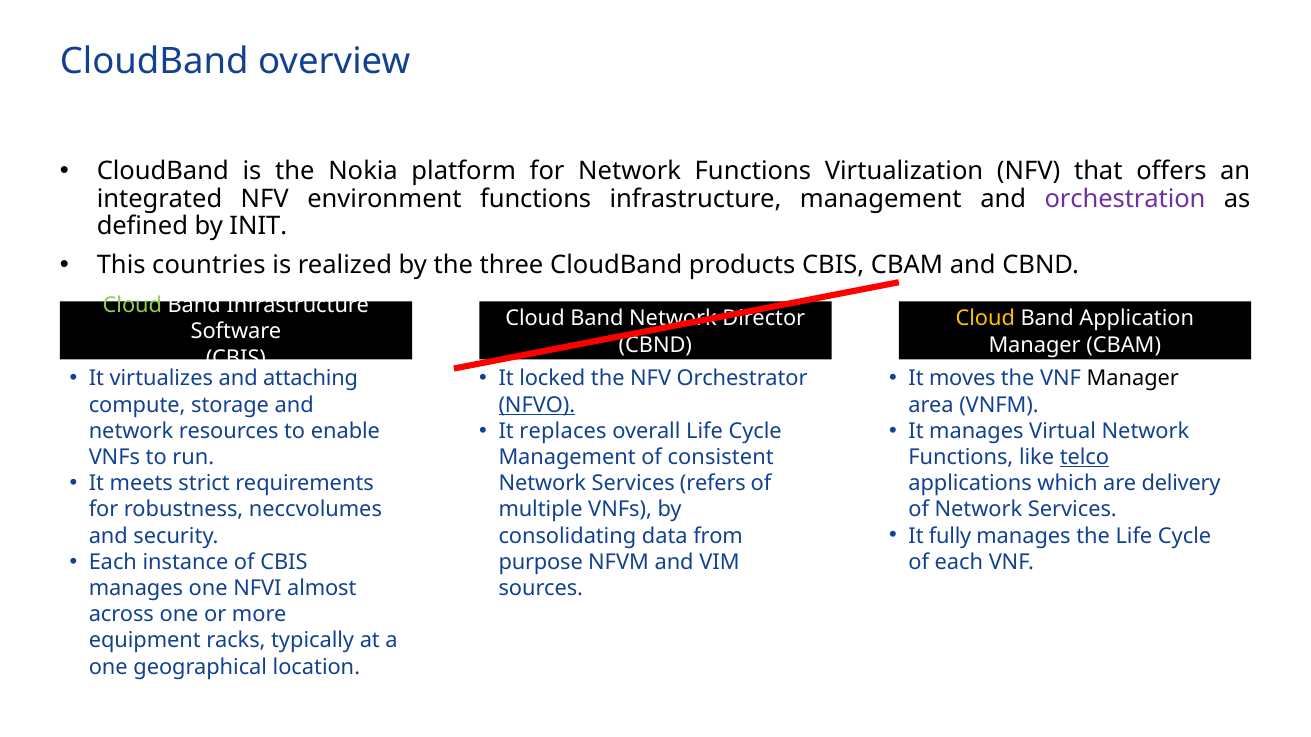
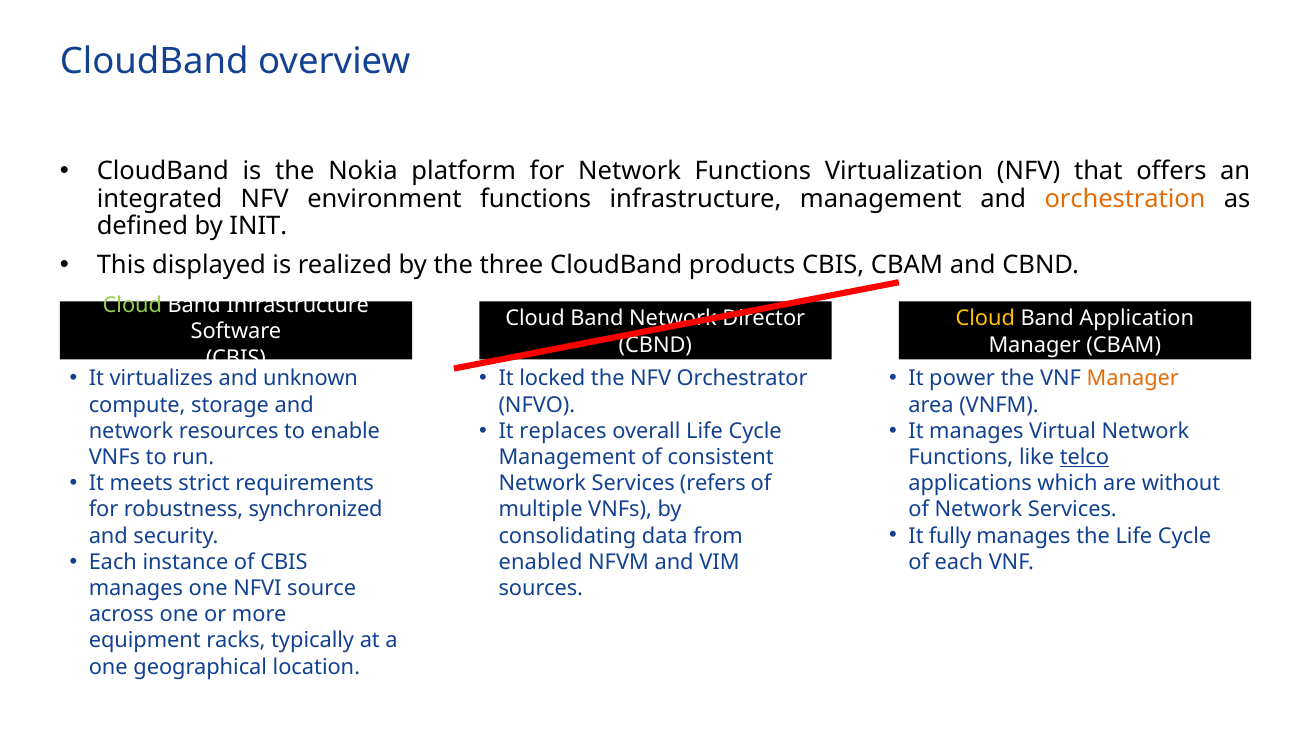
orchestration colour: purple -> orange (1125, 199)
countries: countries -> displayed (209, 265)
attaching: attaching -> unknown (311, 379)
moves: moves -> power (962, 379)
Manager colour: black -> orange (1133, 379)
NFVO underline: present -> none (537, 405)
delivery: delivery -> without (1181, 484)
neccvolumes: neccvolumes -> synchronized (316, 510)
purpose: purpose -> enabled (540, 562)
almost: almost -> source (322, 589)
